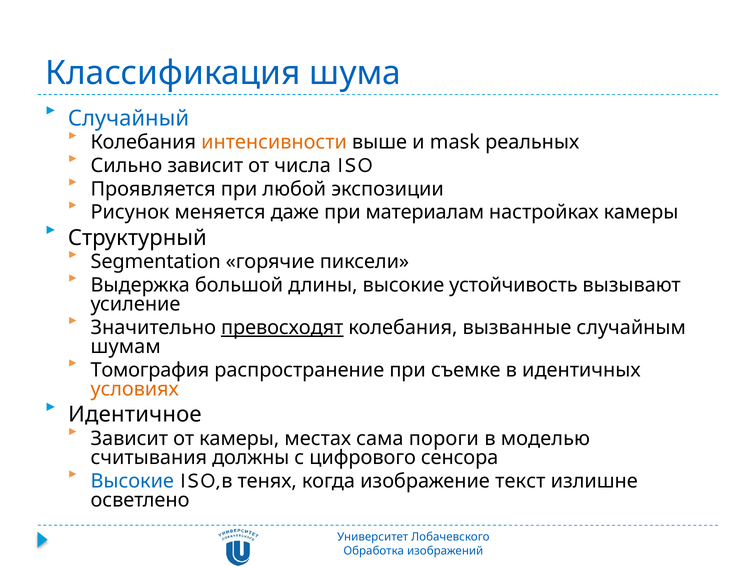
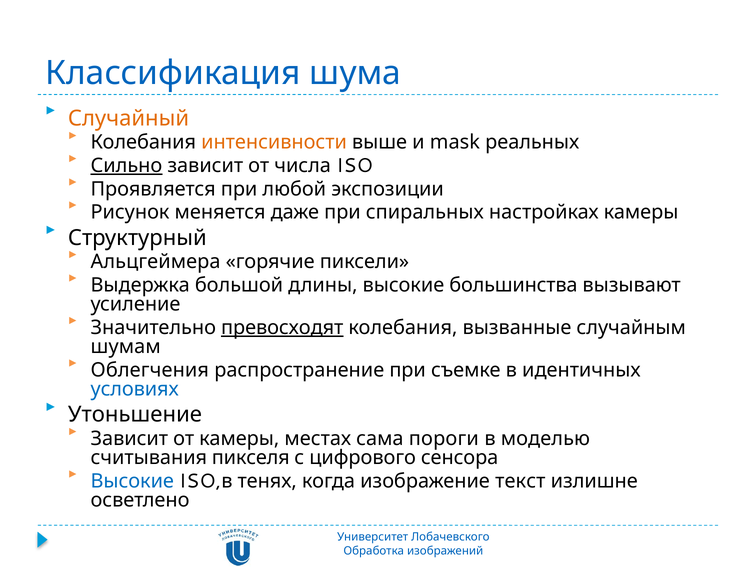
Случайный colour: blue -> orange (128, 118)
Сильно underline: none -> present (126, 166)
материалам: материалам -> спиральных (425, 212)
Segmentation: Segmentation -> Альцгеймера (156, 262)
устойчивость: устойчивость -> большинства (513, 285)
Томография: Томография -> Облегчения (150, 370)
условиях colour: orange -> blue (135, 389)
Идентичное: Идентичное -> Утоньшение (135, 415)
должны: должны -> пикселя (251, 458)
